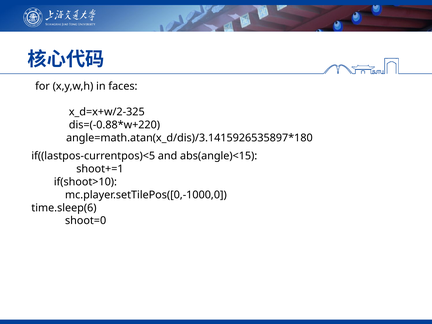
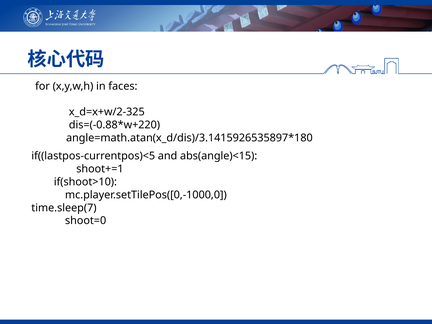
time.sleep(6: time.sleep(6 -> time.sleep(7 (64, 208)
